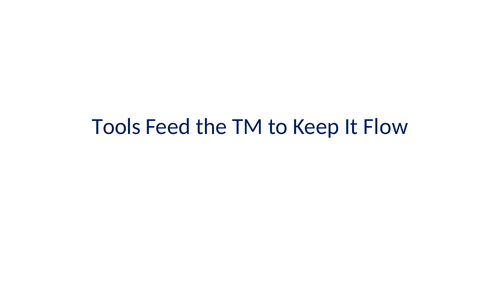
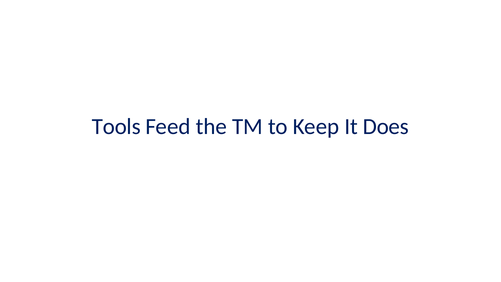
Flow: Flow -> Does (386, 127)
